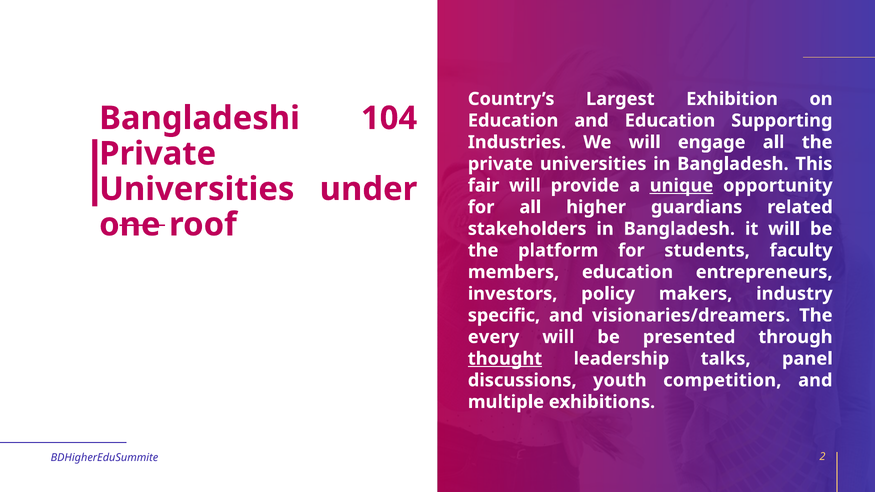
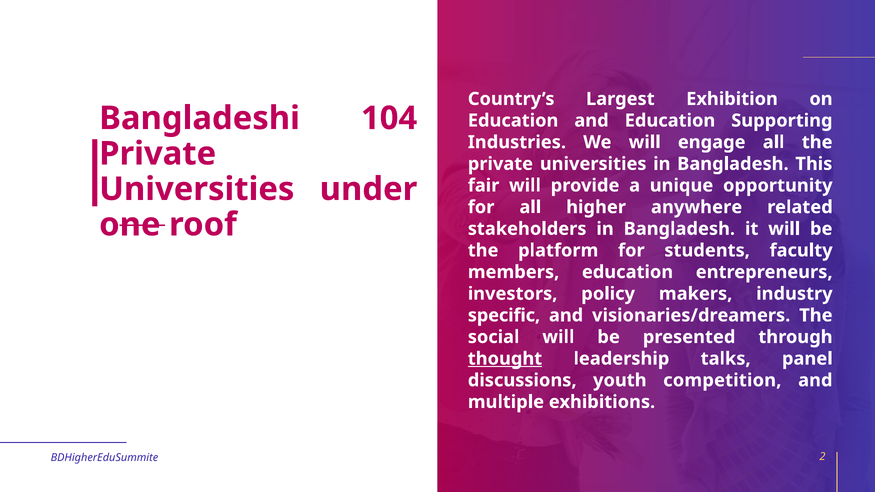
unique underline: present -> none (681, 186)
guardians: guardians -> anywhere (697, 207)
every: every -> social (494, 337)
